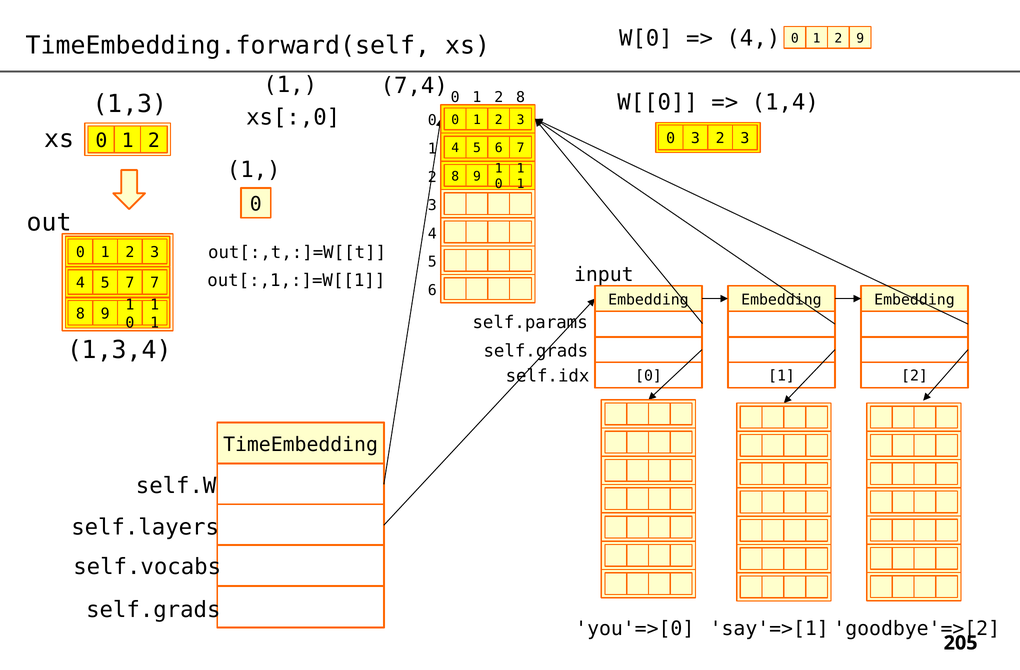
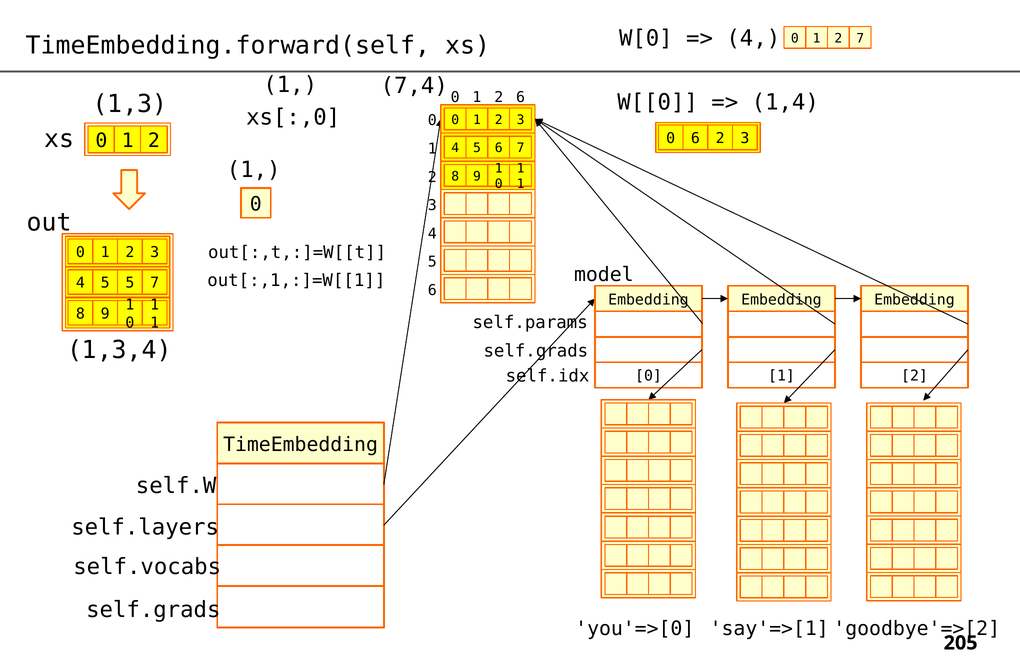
2 9: 9 -> 7 (860, 38)
2 8: 8 -> 6 (521, 98)
0 3: 3 -> 6 (695, 138)
input: input -> model (604, 275)
5 7: 7 -> 5 (130, 283)
